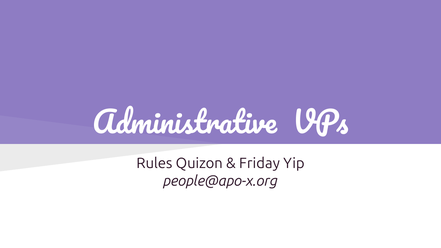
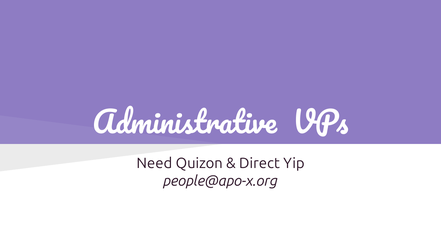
Rules: Rules -> Need (154, 163)
Friday: Friday -> Direct (259, 163)
